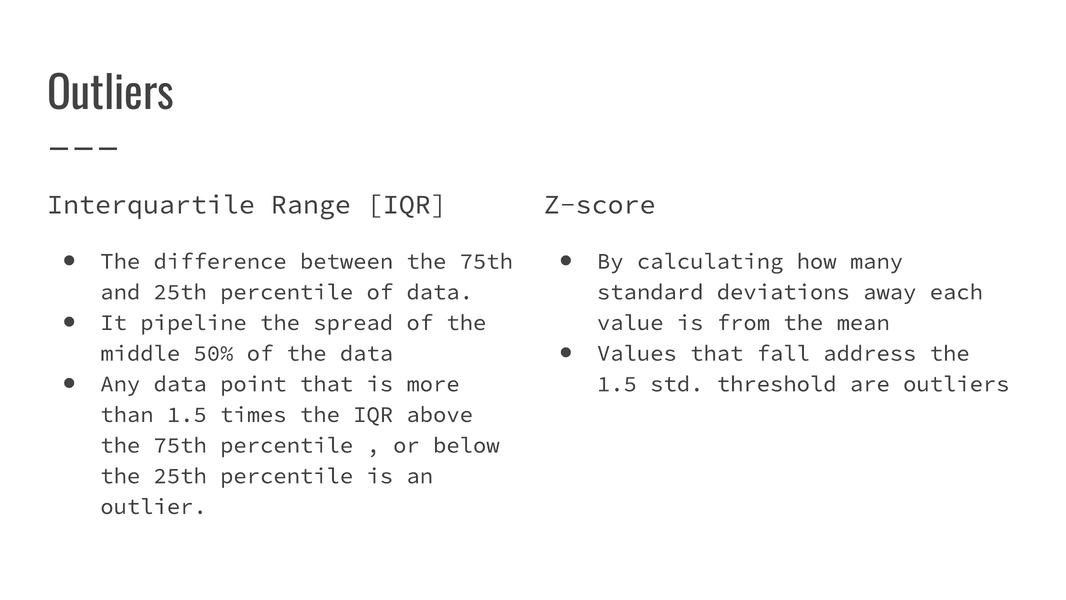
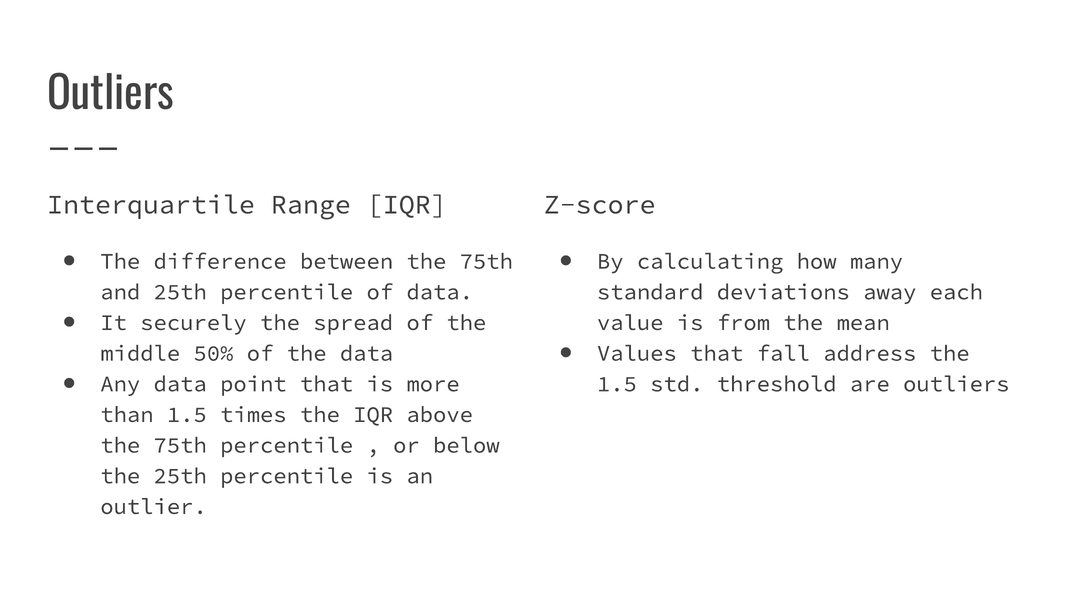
pipeline: pipeline -> securely (193, 322)
